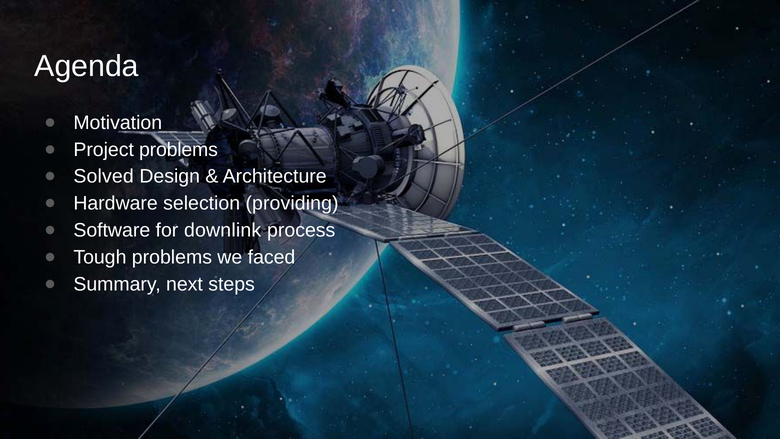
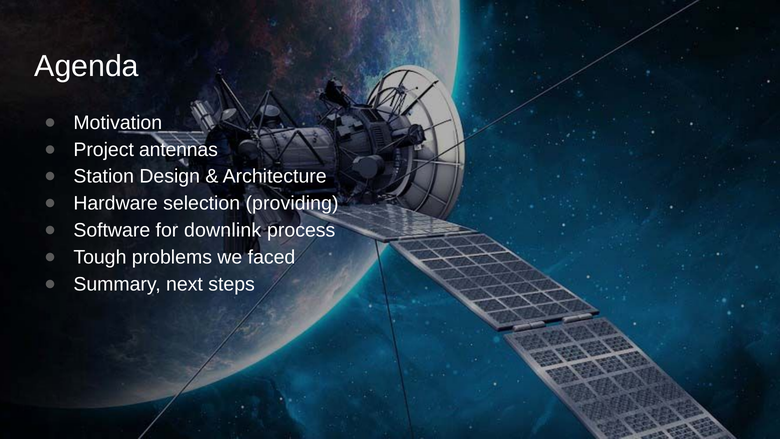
Project problems: problems -> antennas (178, 150)
Solved: Solved -> Station (104, 176)
